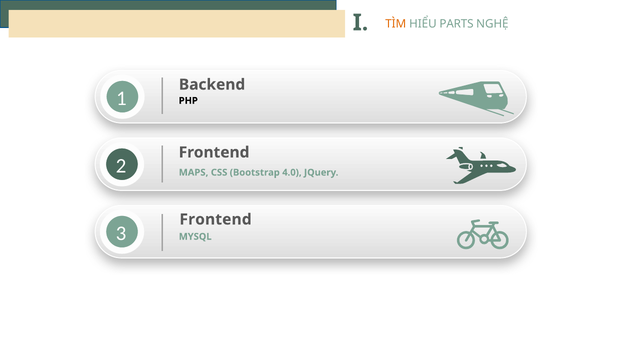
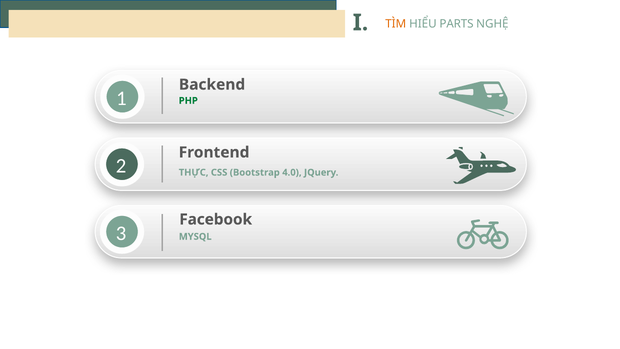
PHP colour: black -> green (188, 101)
MAPS: MAPS -> THỰC (194, 172)
Frontend: Frontend -> Facebook (216, 219)
